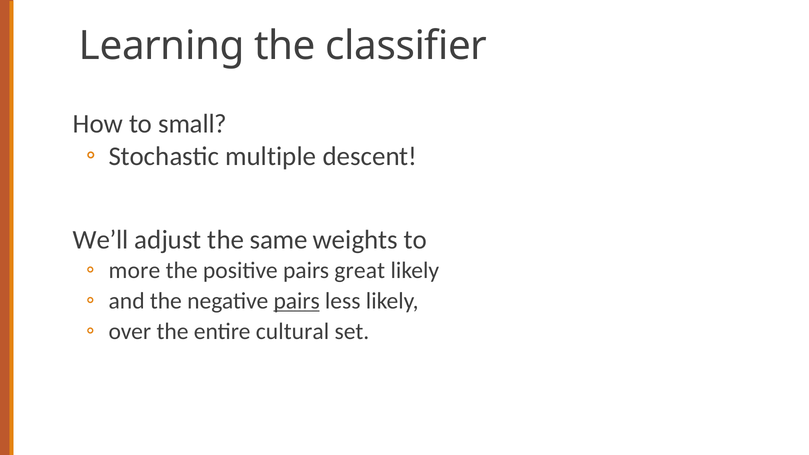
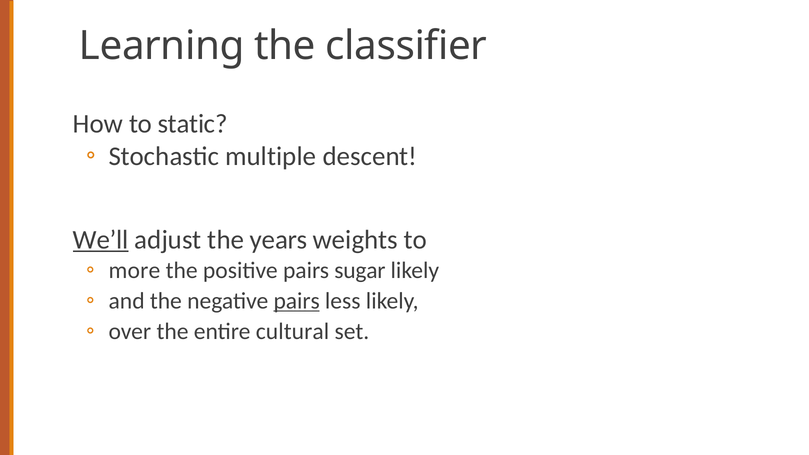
small: small -> static (193, 124)
We’ll underline: none -> present (101, 240)
same: same -> years (279, 240)
great: great -> sugar (360, 270)
